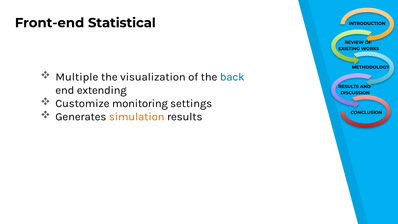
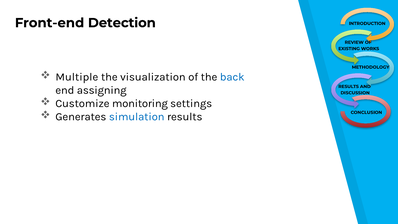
Statistical: Statistical -> Detection (122, 23)
extending: extending -> assigning (102, 90)
simulation colour: orange -> blue (137, 117)
